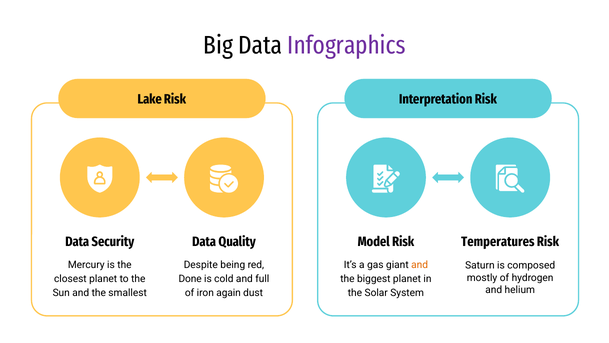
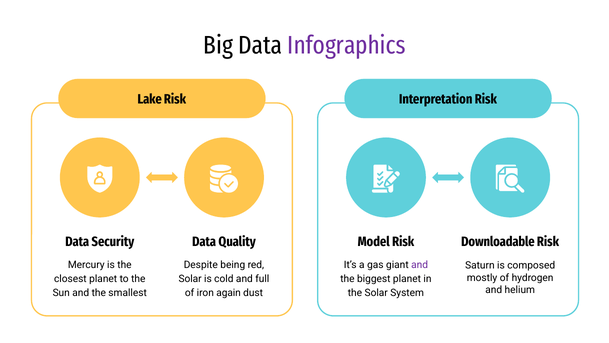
Temperatures: Temperatures -> Downloadable (498, 242)
and colour: orange -> purple (420, 264)
Done: Done -> Solar (190, 278)
